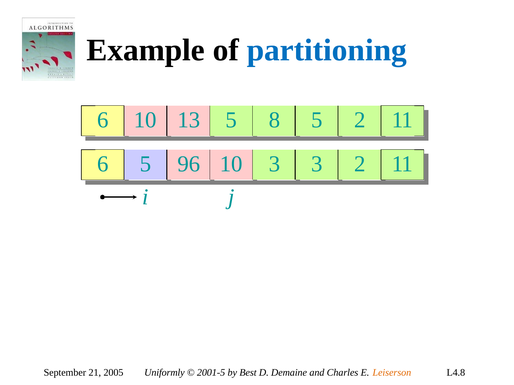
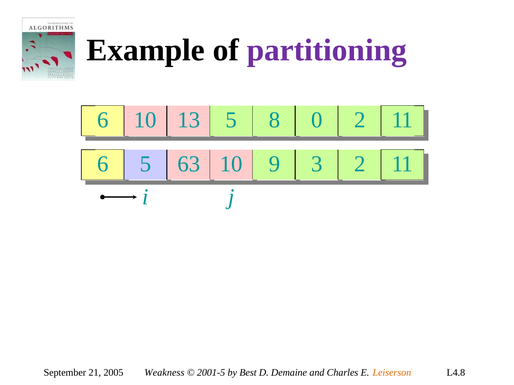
partitioning colour: blue -> purple (327, 50)
8 5: 5 -> 0 (317, 120)
96: 96 -> 63 (189, 164)
10 3: 3 -> 9 (274, 164)
Uniformly: Uniformly -> Weakness (164, 373)
